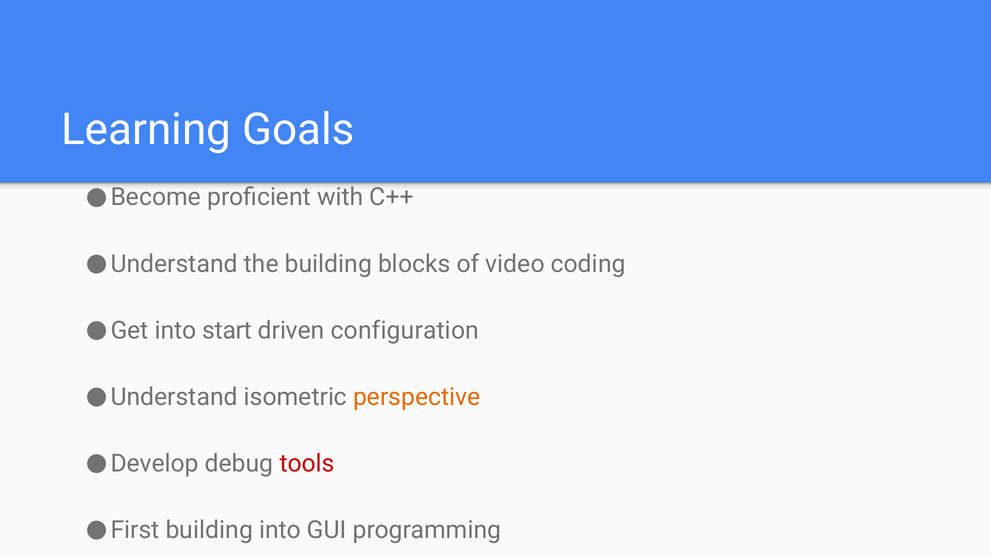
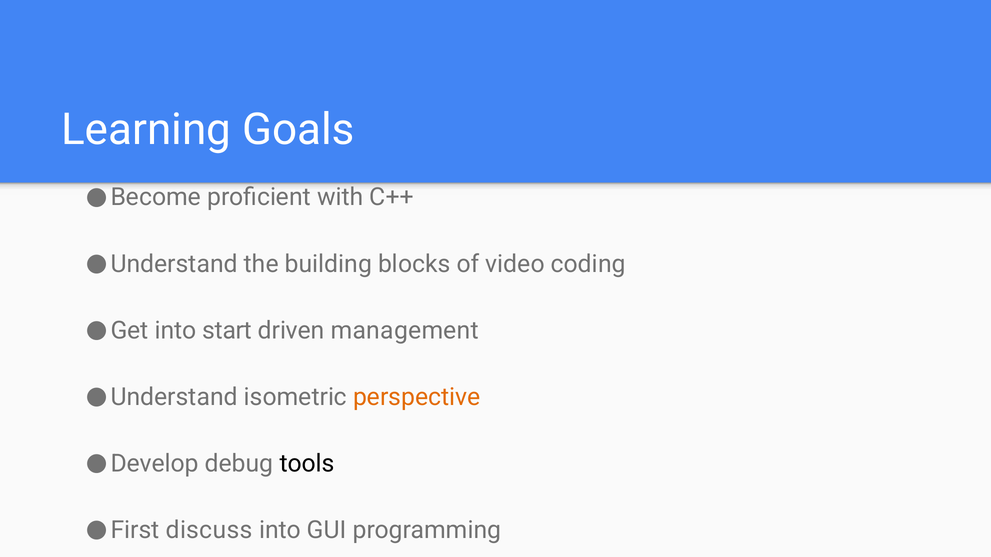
configuration: configuration -> management (405, 331)
tools colour: red -> black (307, 464)
building: building -> discuss (209, 530)
